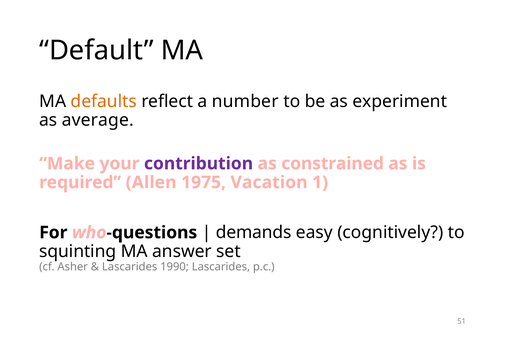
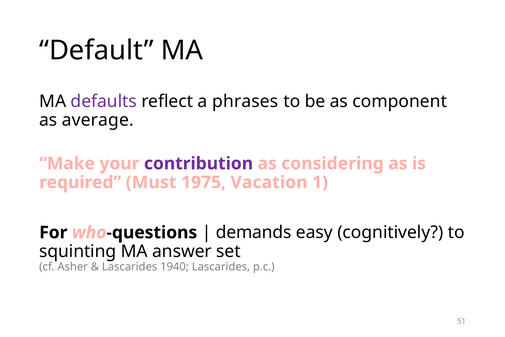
defaults colour: orange -> purple (104, 101)
number: number -> phrases (245, 101)
experiment: experiment -> component (400, 101)
constrained: constrained -> considering (333, 163)
Allen: Allen -> Must (151, 182)
1990: 1990 -> 1940 (174, 267)
